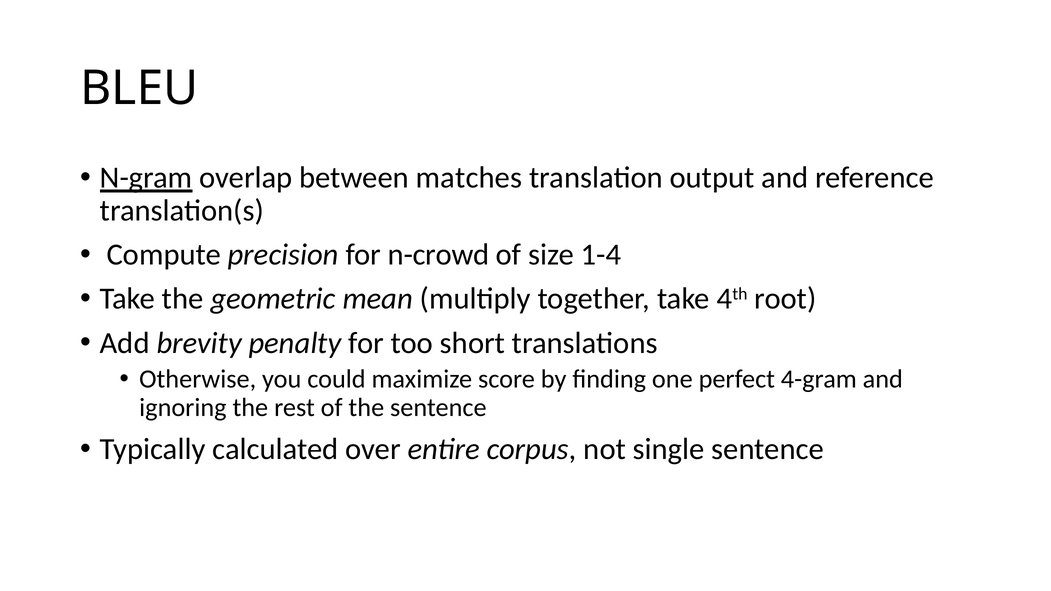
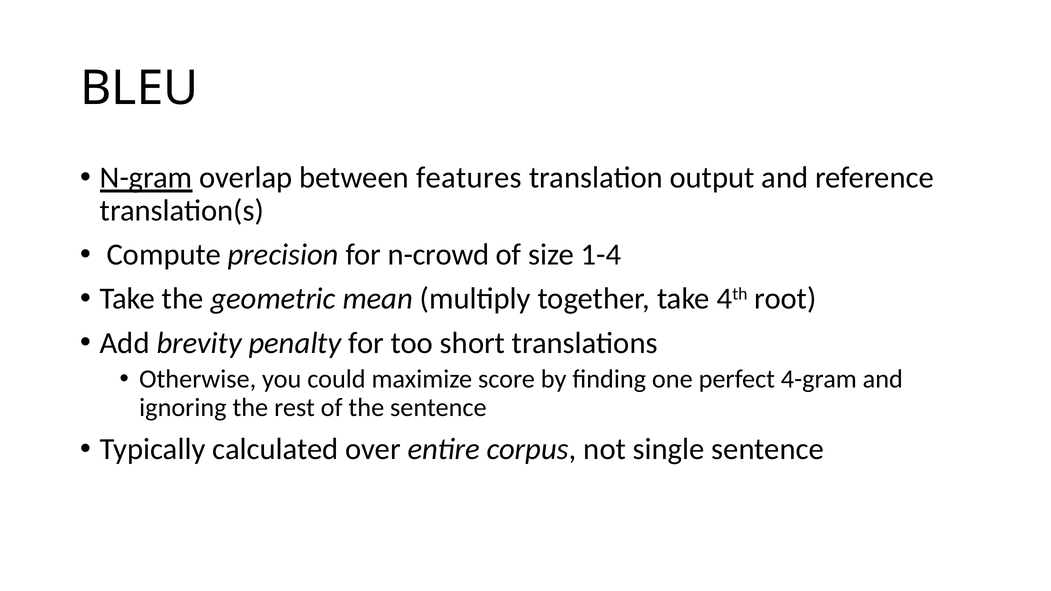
matches: matches -> features (469, 178)
